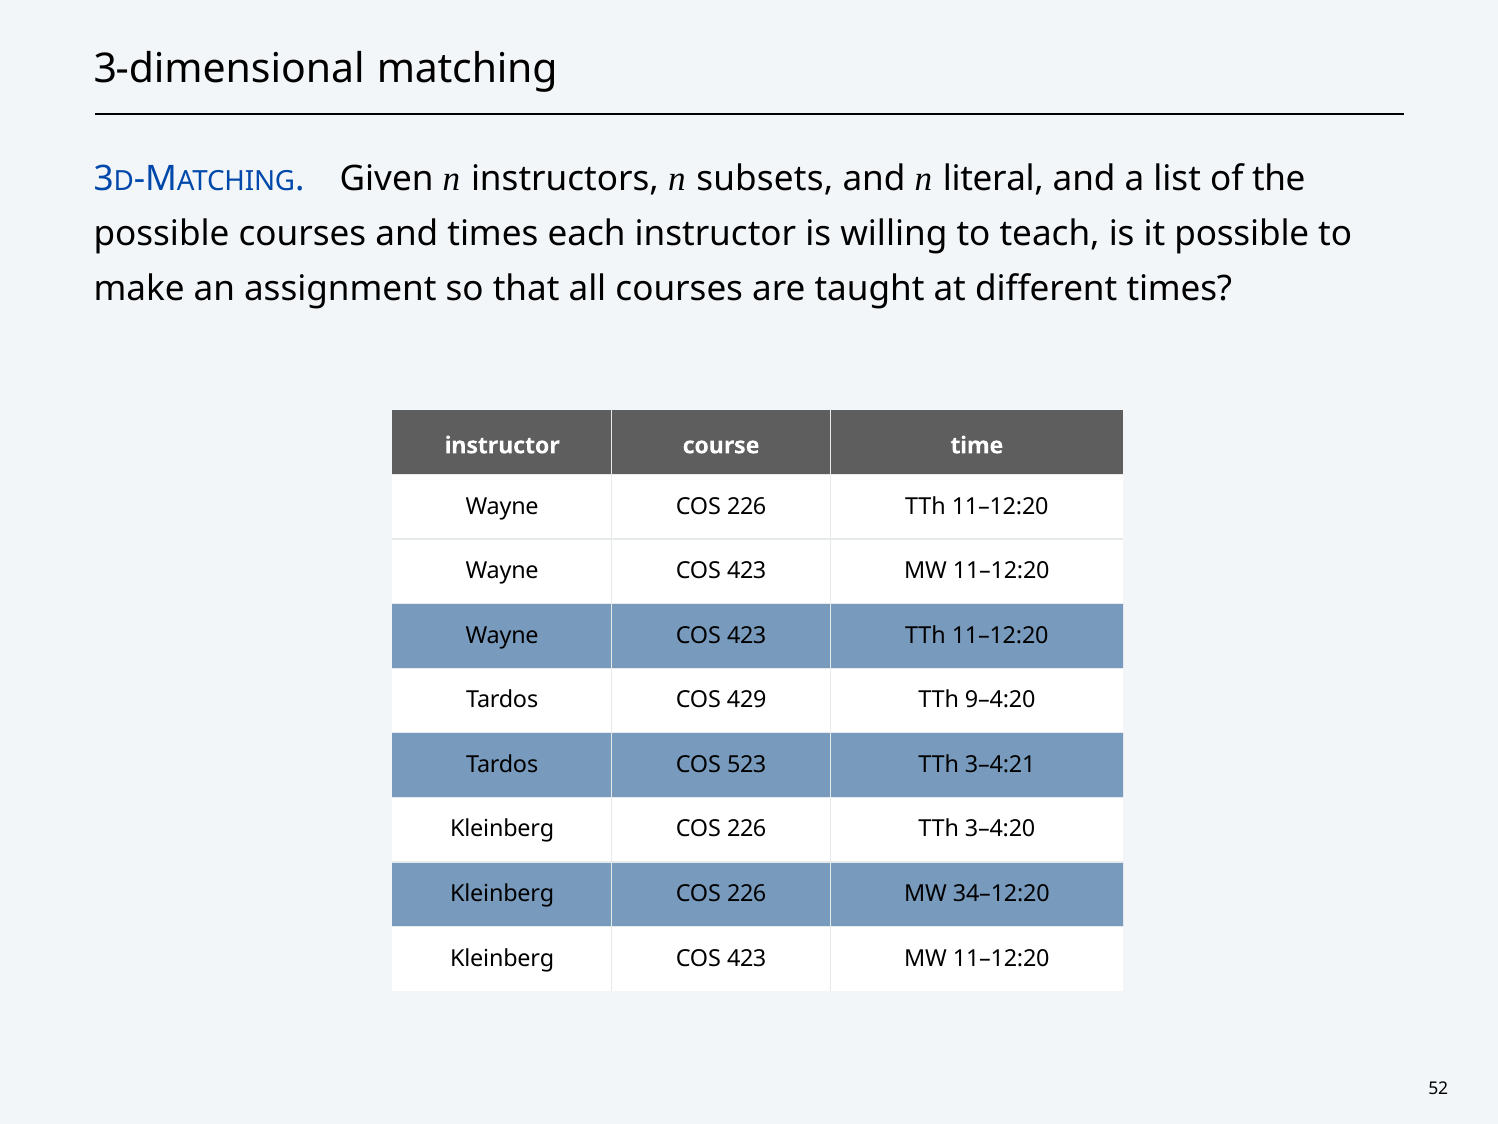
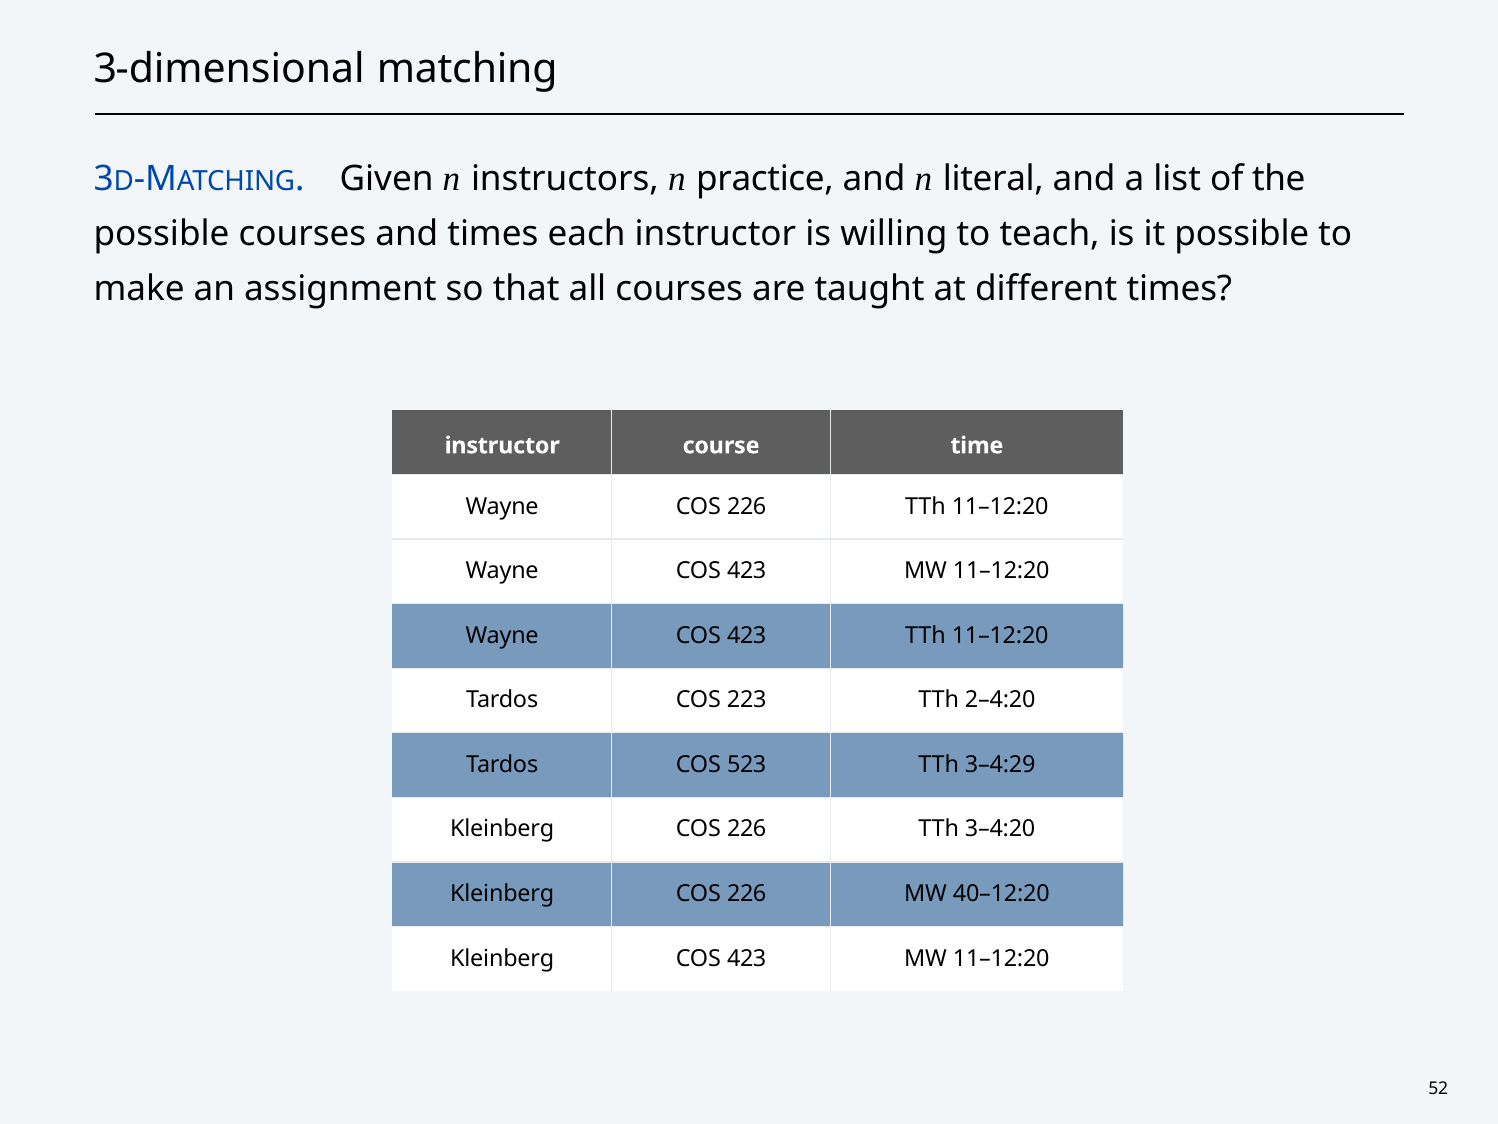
subsets: subsets -> practice (765, 179)
429: 429 -> 223 (747, 700)
9–4:20: 9–4:20 -> 2–4:20 (1000, 700)
3–4:21: 3–4:21 -> 3–4:29 (1000, 764)
34–12:20: 34–12:20 -> 40–12:20 (1001, 893)
